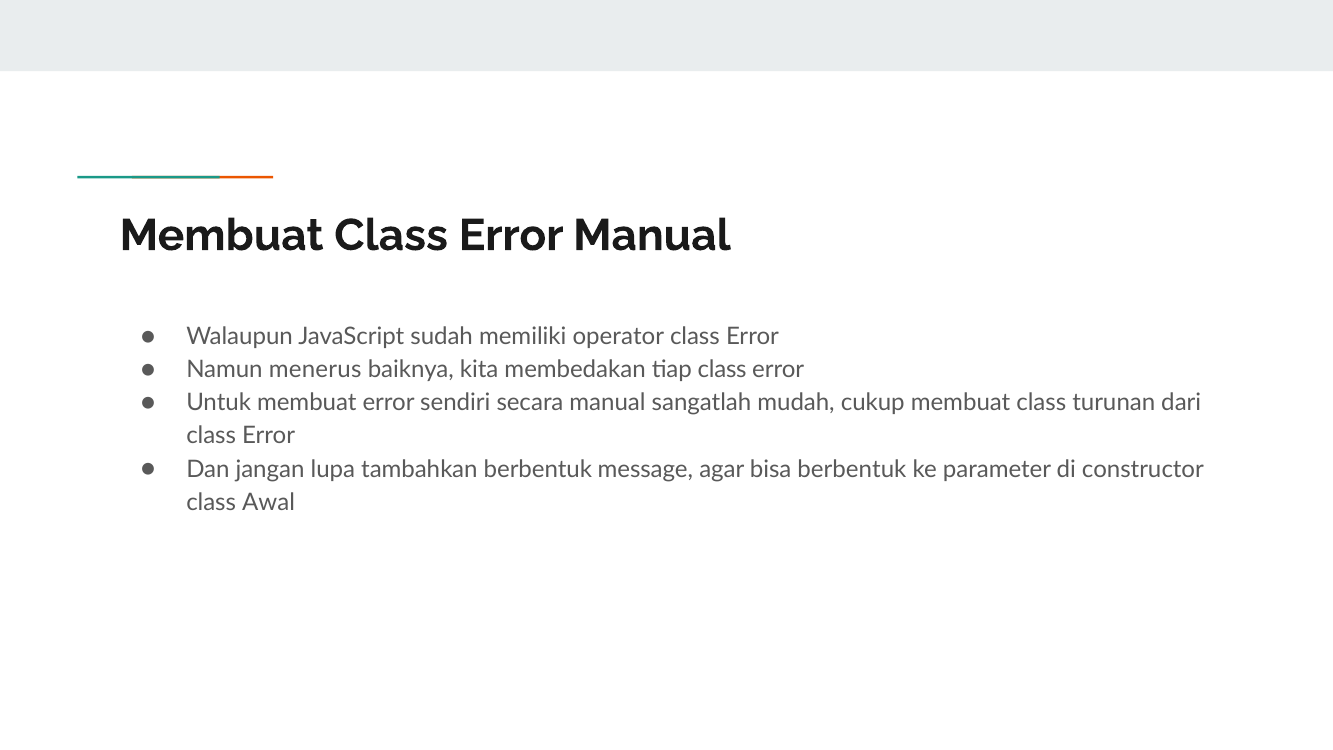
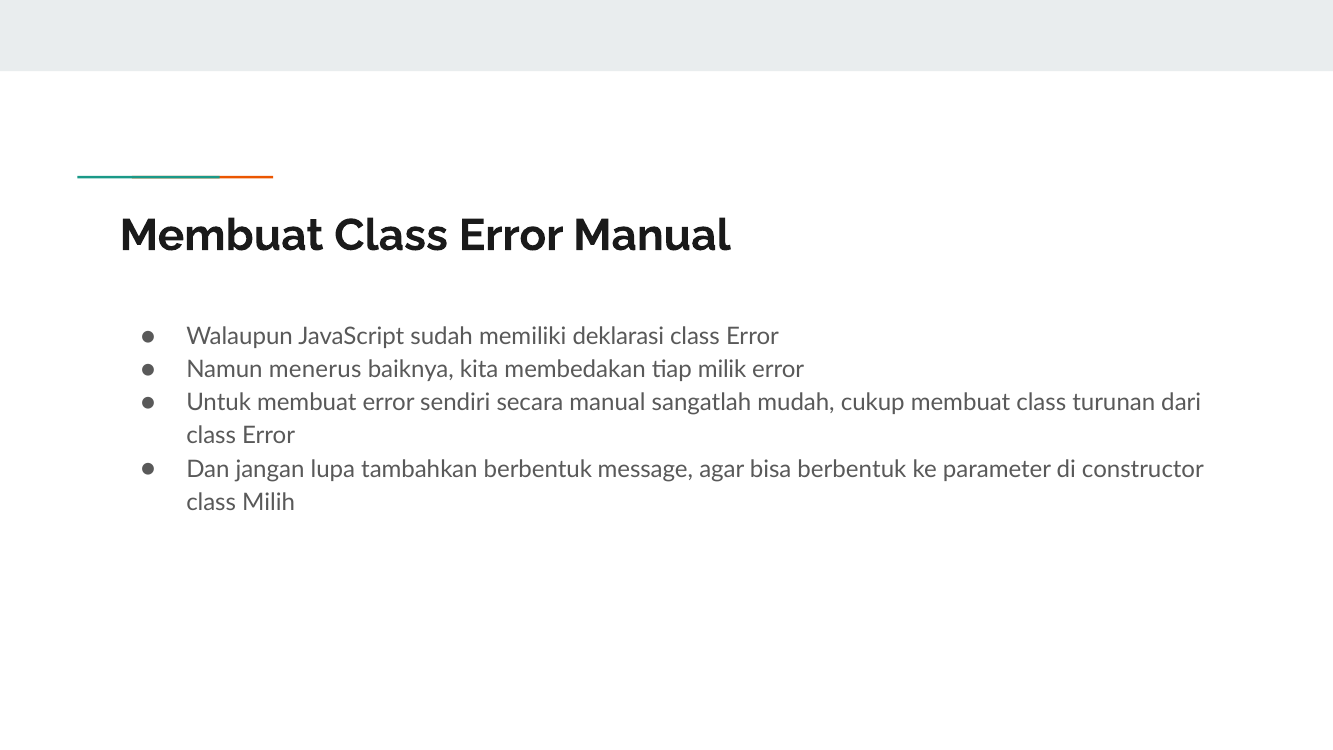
operator: operator -> deklarasi (618, 337)
tiap class: class -> milik (722, 370)
Awal: Awal -> Milih (269, 502)
